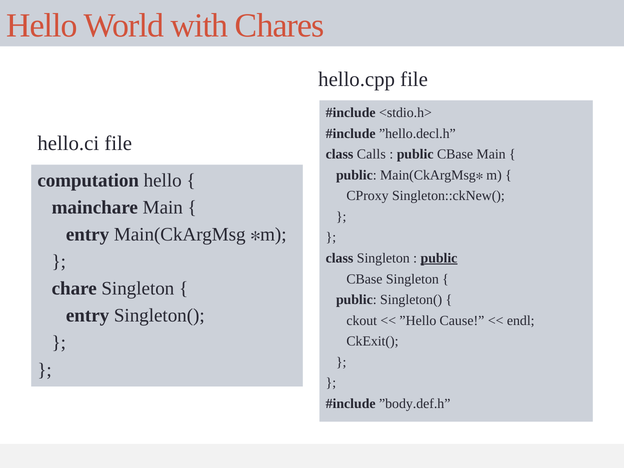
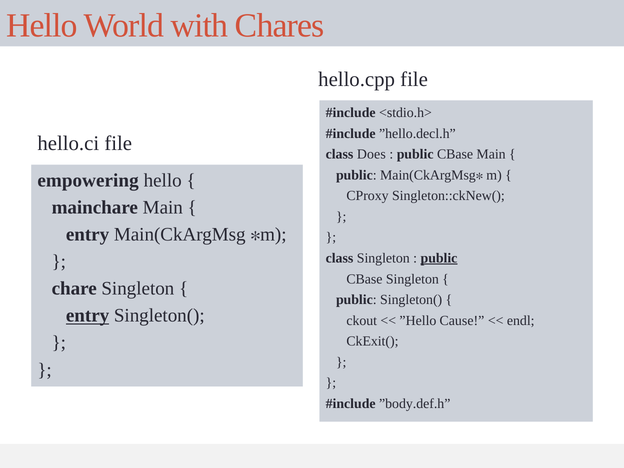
Calls: Calls -> Does (371, 154)
computation: computation -> empowering (88, 181)
entry underline: none -> present (88, 316)
